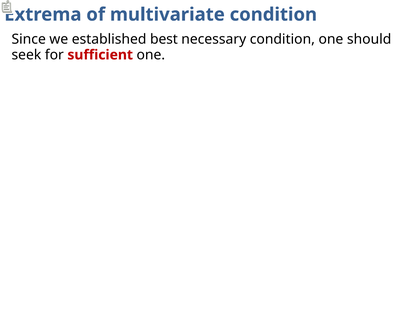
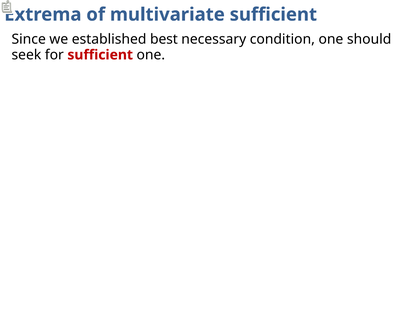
multivariate condition: condition -> sufficient (273, 15)
